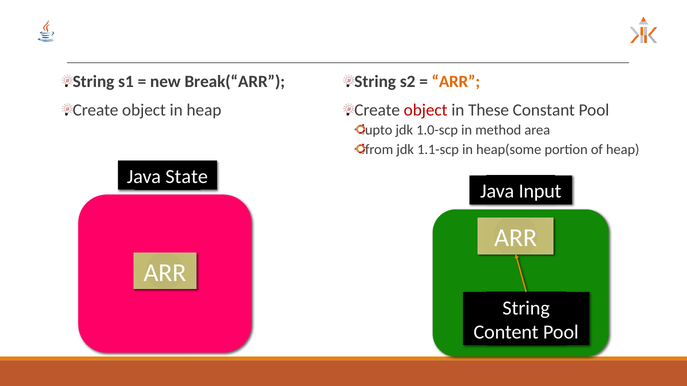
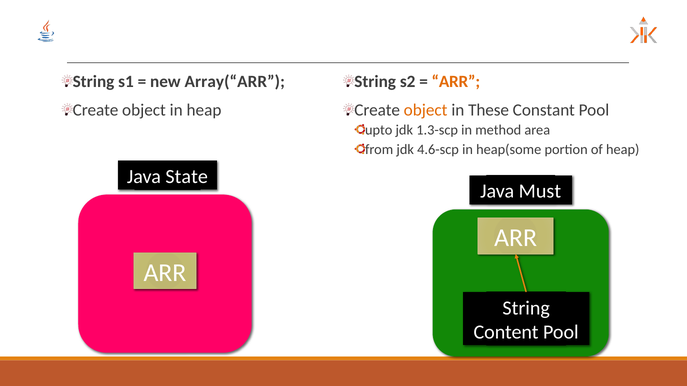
Break(“ARR: Break(“ARR -> Array(“ARR (235, 82)
object colour: red -> orange (426, 110)
1.0-scp: 1.0-scp -> 1.3-scp (437, 130)
1.1-scp: 1.1-scp -> 4.6-scp (438, 150)
Input: Input -> Must (540, 192)
